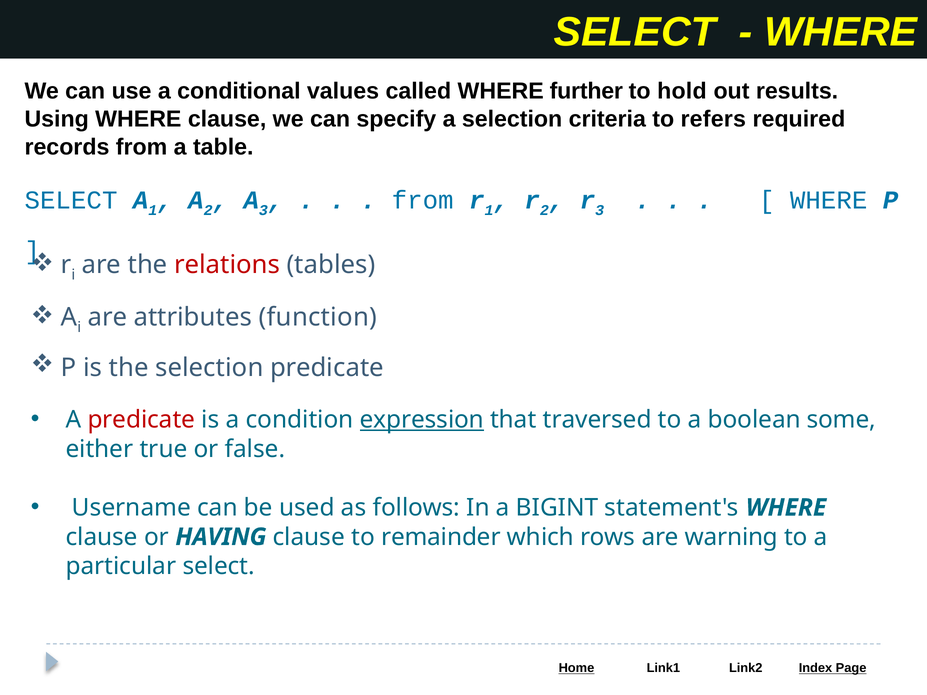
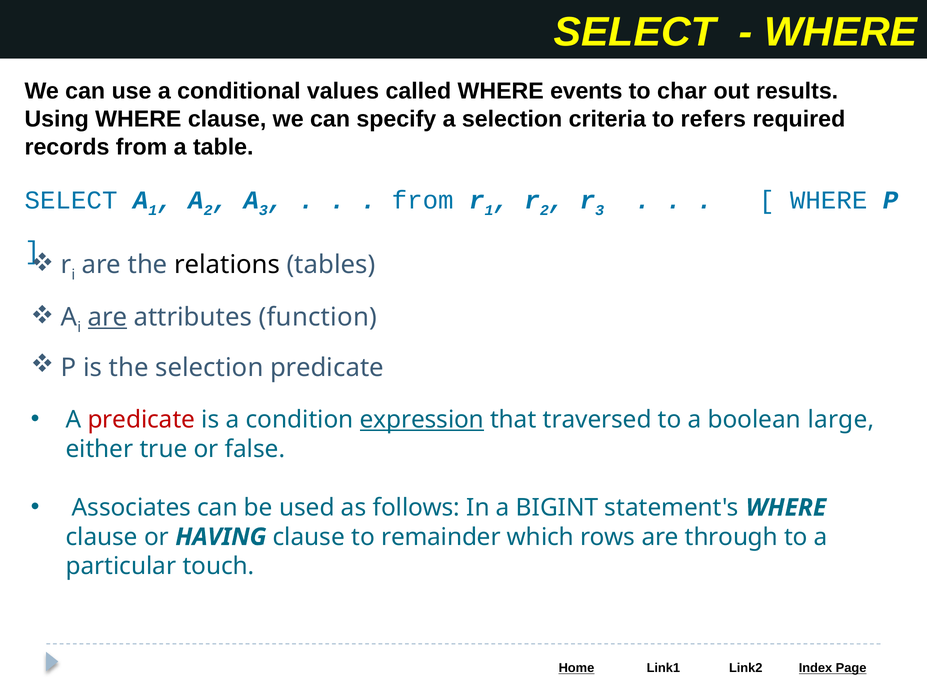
further: further -> events (586, 91)
hold: hold -> char (682, 91)
relations colour: red -> black (227, 265)
are underline: none -> present (107, 317)
some: some -> large (841, 420)
Username: Username -> Associates (132, 508)
warning: warning -> through (731, 537)
particular select: select -> touch (219, 566)
